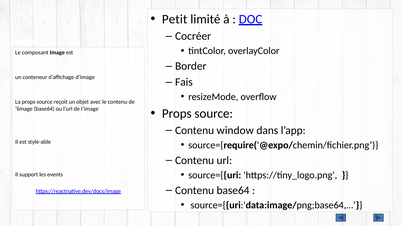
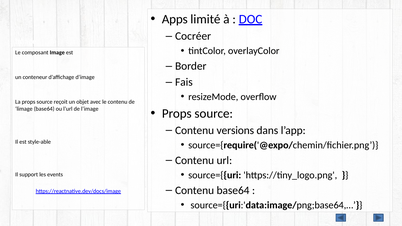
Petit: Petit -> Apps (175, 19)
window: window -> versions (235, 130)
